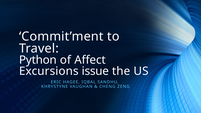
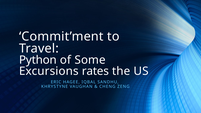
Affect: Affect -> Some (90, 60)
issue: issue -> rates (95, 71)
